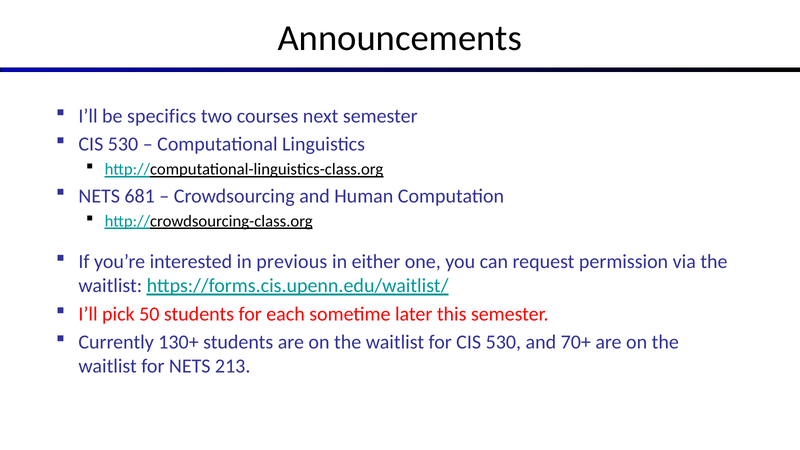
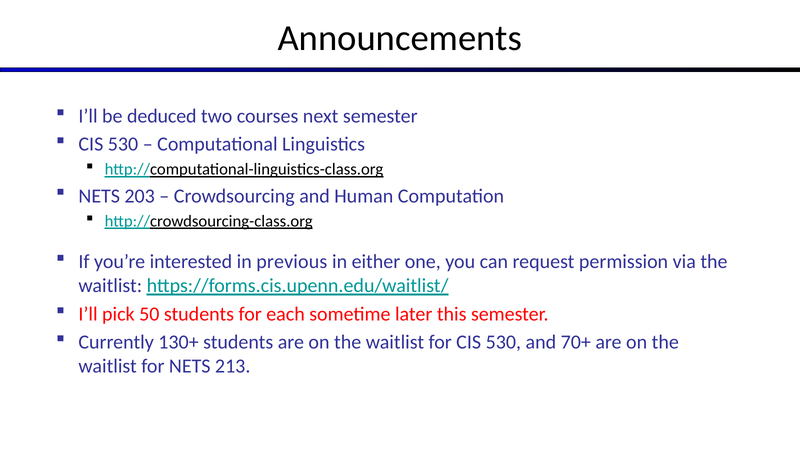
specifics: specifics -> deduced (162, 116)
681: 681 -> 203 (140, 196)
